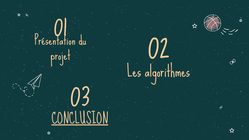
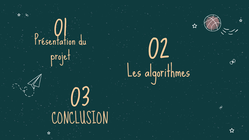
CONCLUSION underline: present -> none (80, 119)
